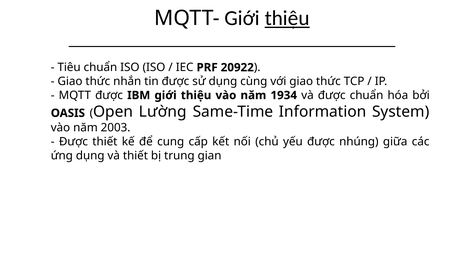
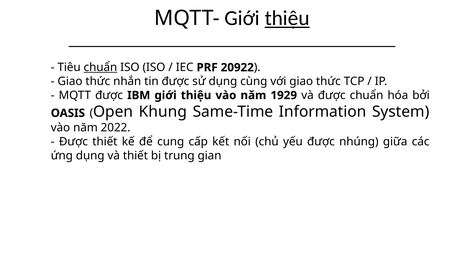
chuẩn underline: none -> present (100, 67)
1934: 1934 -> 1929 (284, 95)
Lường: Lường -> Khung (163, 112)
2003: 2003 -> 2022 (116, 128)
